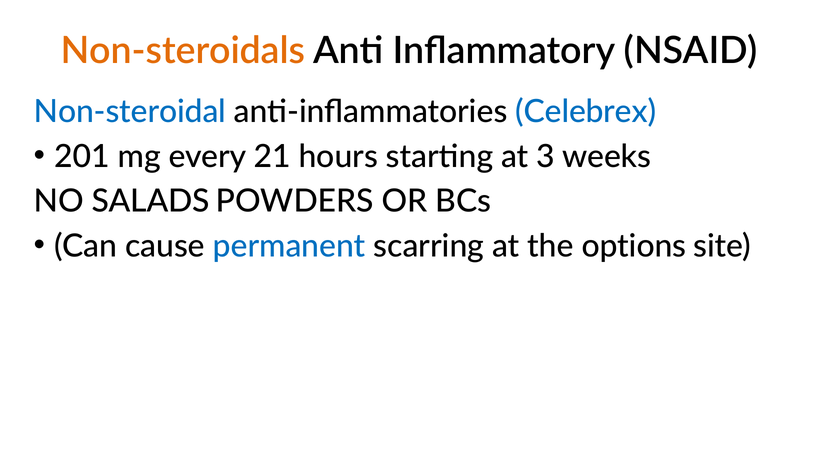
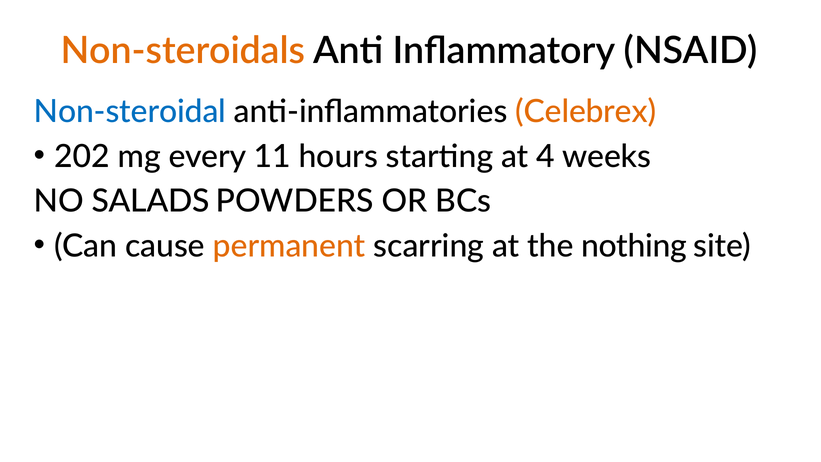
Celebrex colour: blue -> orange (586, 112)
201: 201 -> 202 (82, 156)
21: 21 -> 11 (272, 156)
3: 3 -> 4 (546, 156)
permanent colour: blue -> orange (289, 246)
options: options -> nothing (634, 246)
